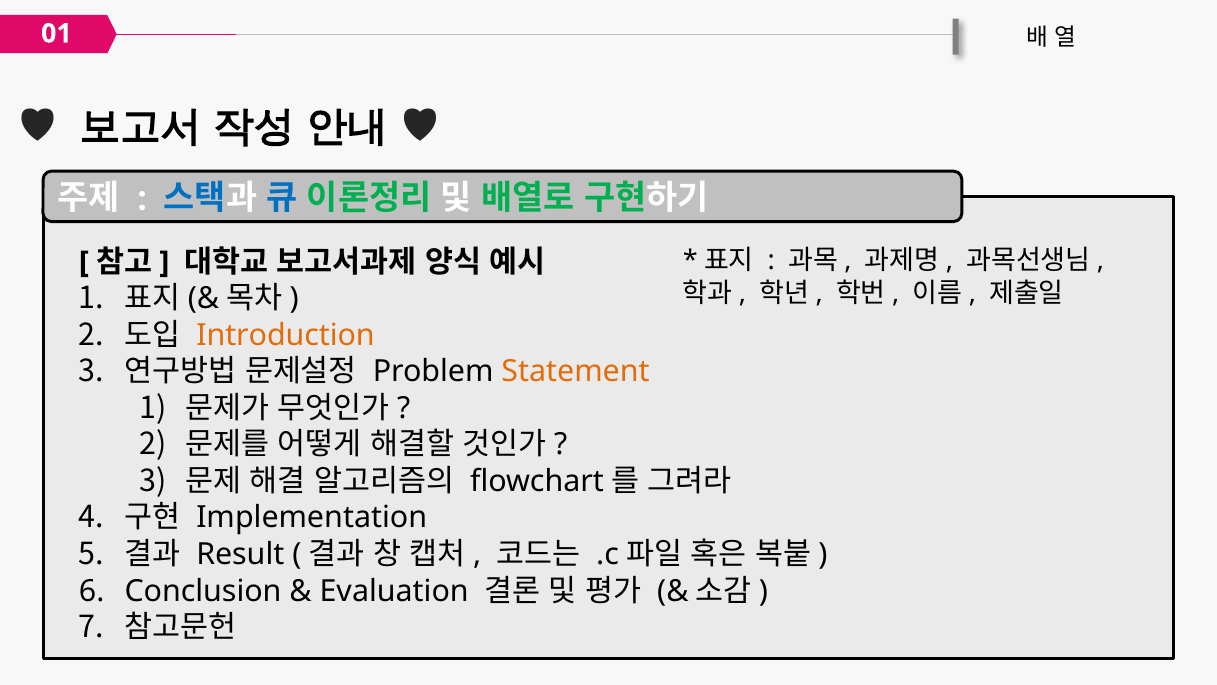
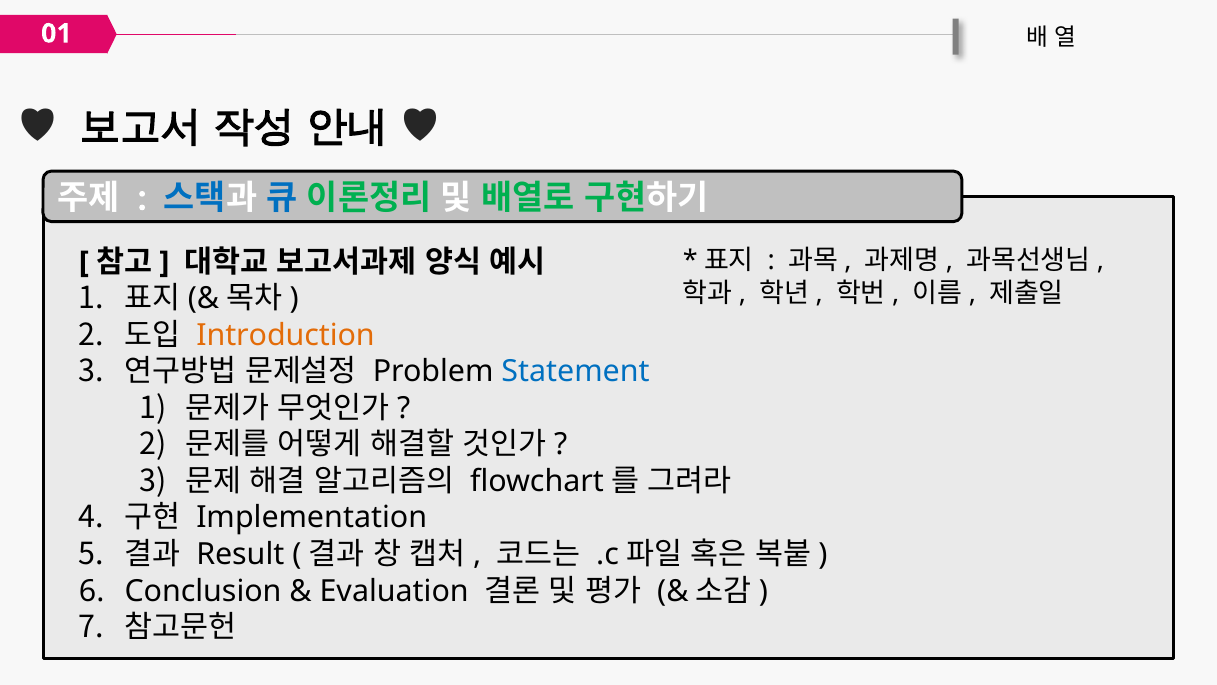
Statement colour: orange -> blue (576, 372)
